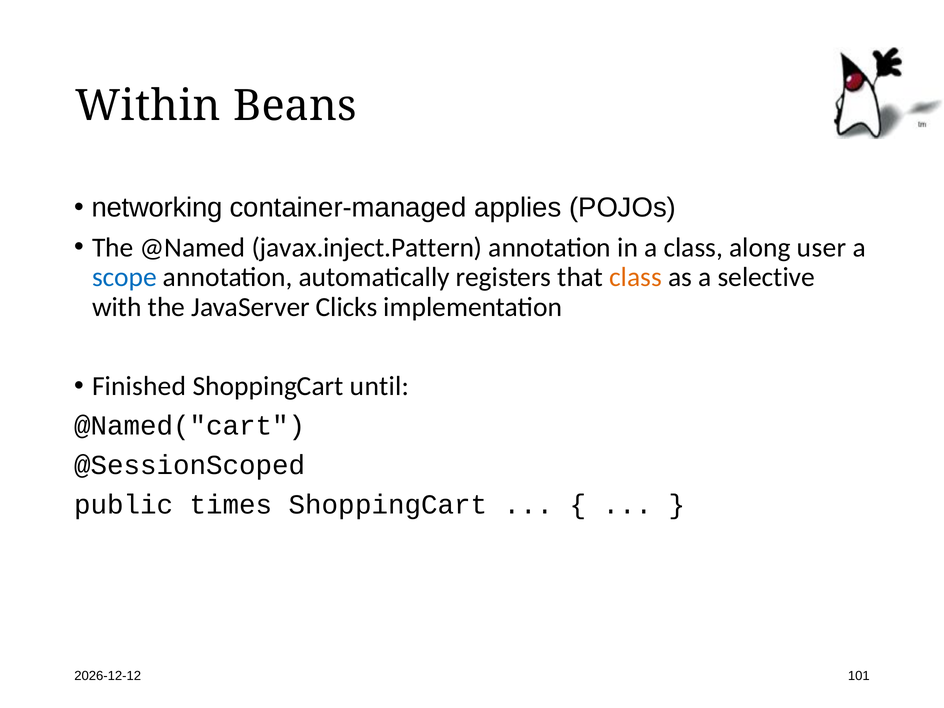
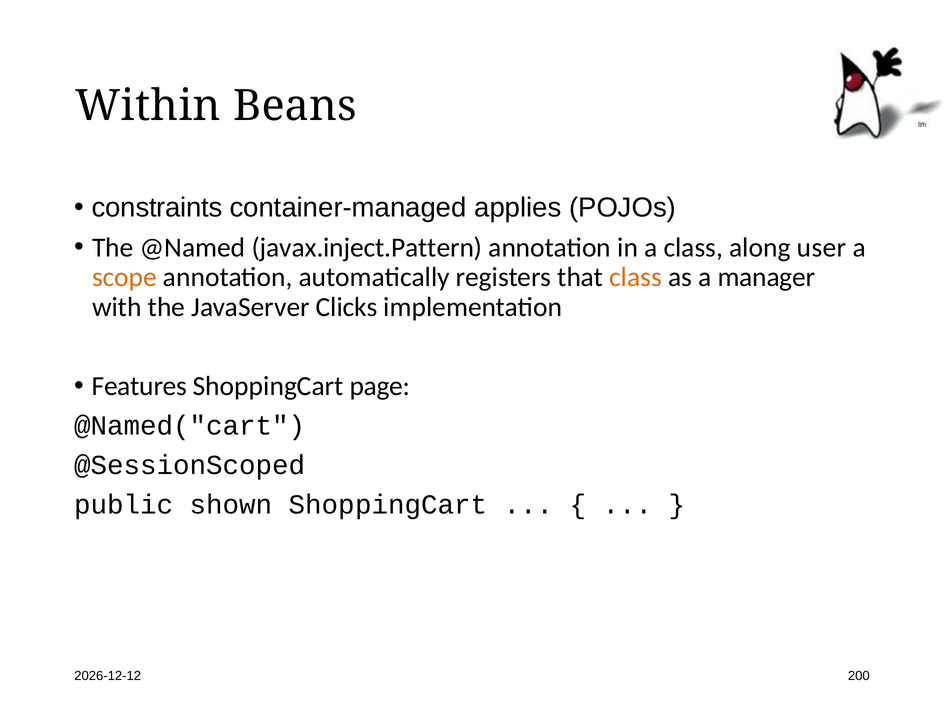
networking: networking -> constraints (157, 208)
scope colour: blue -> orange (124, 277)
selective: selective -> manager (766, 277)
Finished: Finished -> Features (139, 386)
until: until -> page (380, 386)
times: times -> shown (231, 505)
101: 101 -> 200 (859, 676)
